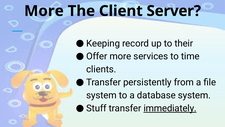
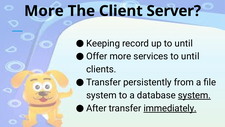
up to their: their -> until (184, 43)
services to time: time -> until (190, 56)
system underline: none -> present (194, 95)
Stuff: Stuff -> After (96, 108)
